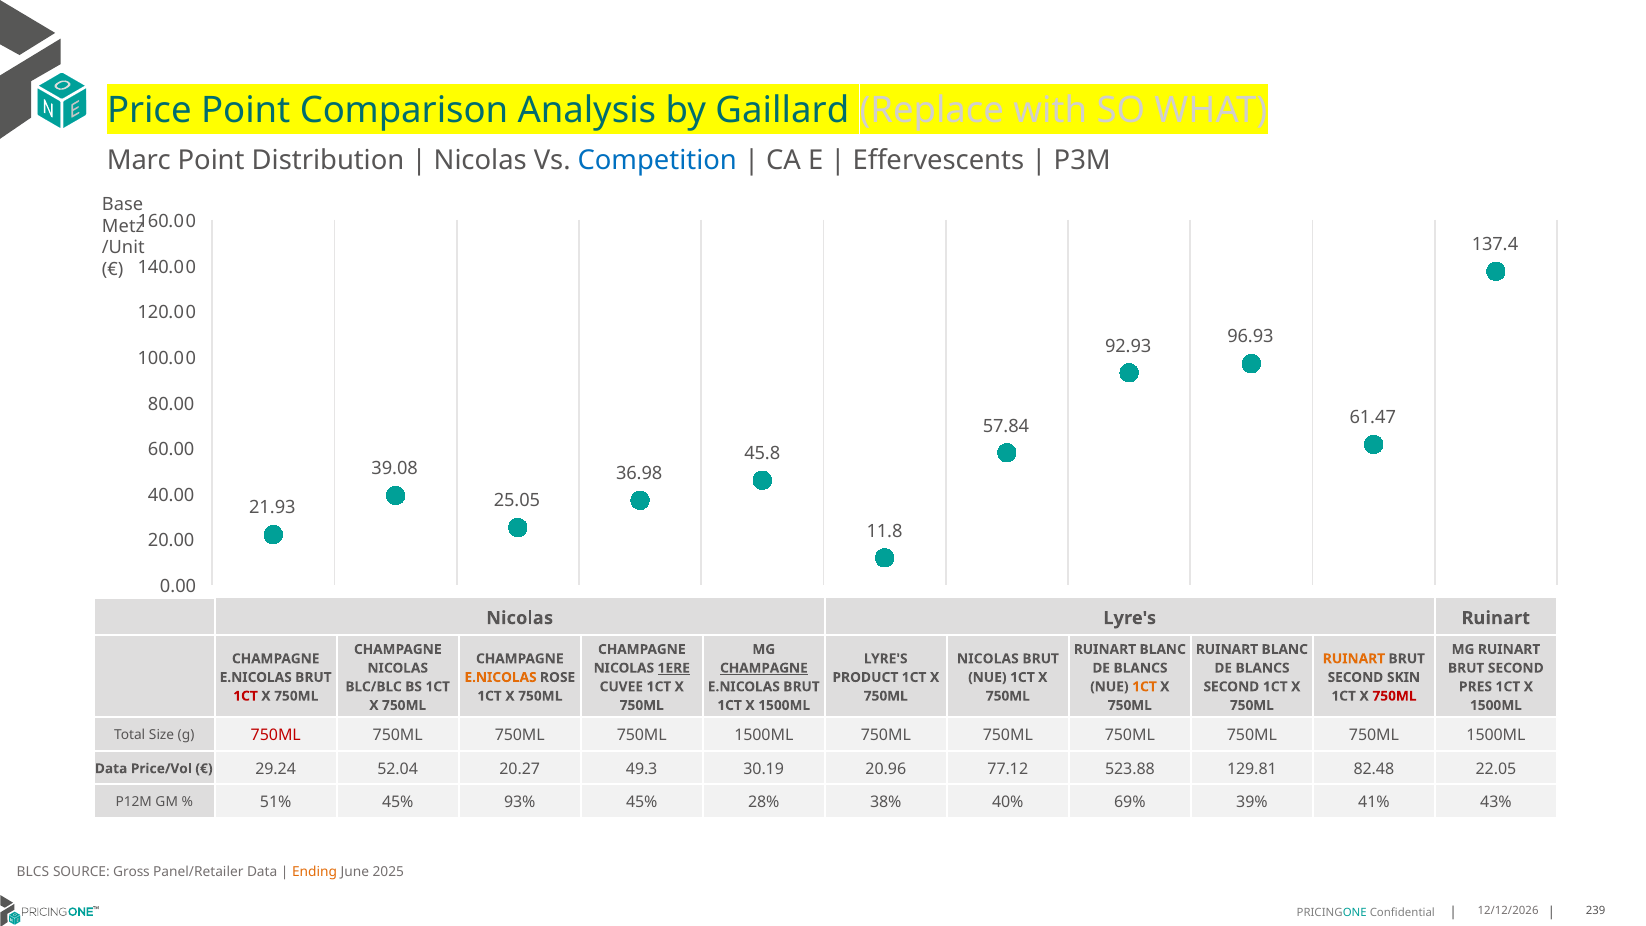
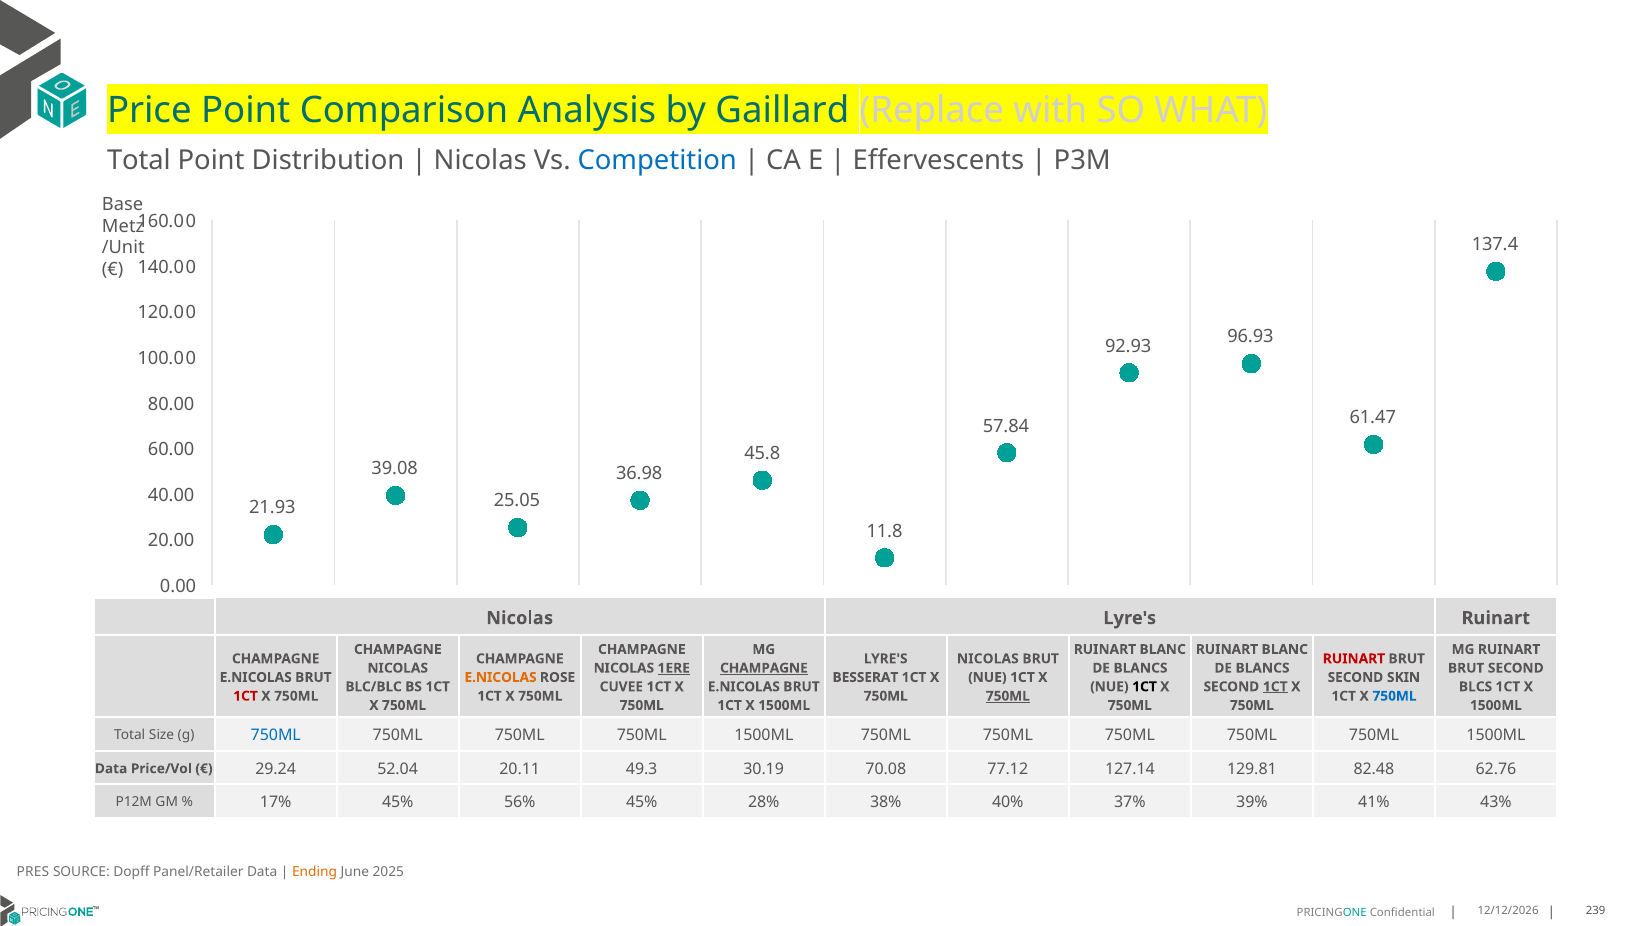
Marc: Marc -> Total (139, 160)
RUINART colour: orange -> red (1354, 659)
PRODUCT: PRODUCT -> BESSERAT (865, 677)
1CT colour: orange -> black (1144, 687)
1CT underline: none -> present (1275, 687)
PRES: PRES -> BLCS (1476, 687)
750ML underline: none -> present (1008, 696)
750ML colour: red -> blue (1395, 696)
750ML colour: red -> blue (276, 735)
20.27: 20.27 -> 20.11 (520, 769)
20.96: 20.96 -> 70.08 (886, 769)
523.88: 523.88 -> 127.14 (1130, 769)
22.05: 22.05 -> 62.76 (1496, 769)
51%: 51% -> 17% (276, 802)
93%: 93% -> 56% (520, 802)
69%: 69% -> 37% (1130, 802)
BLCS: BLCS -> PRES (33, 872)
Gross: Gross -> Dopff (131, 872)
